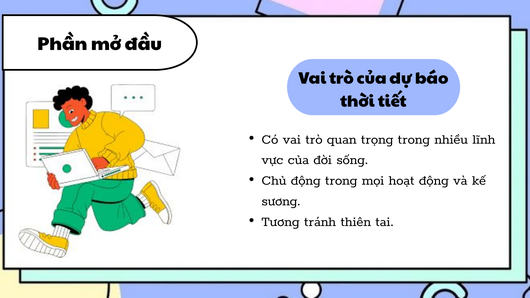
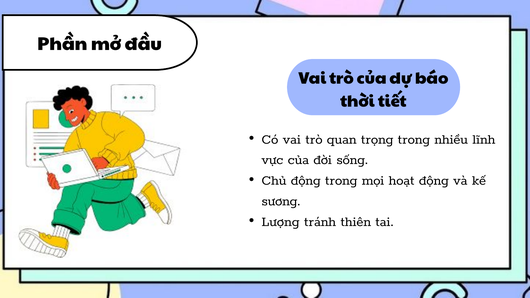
Tương: Tương -> Lượng (280, 221)
